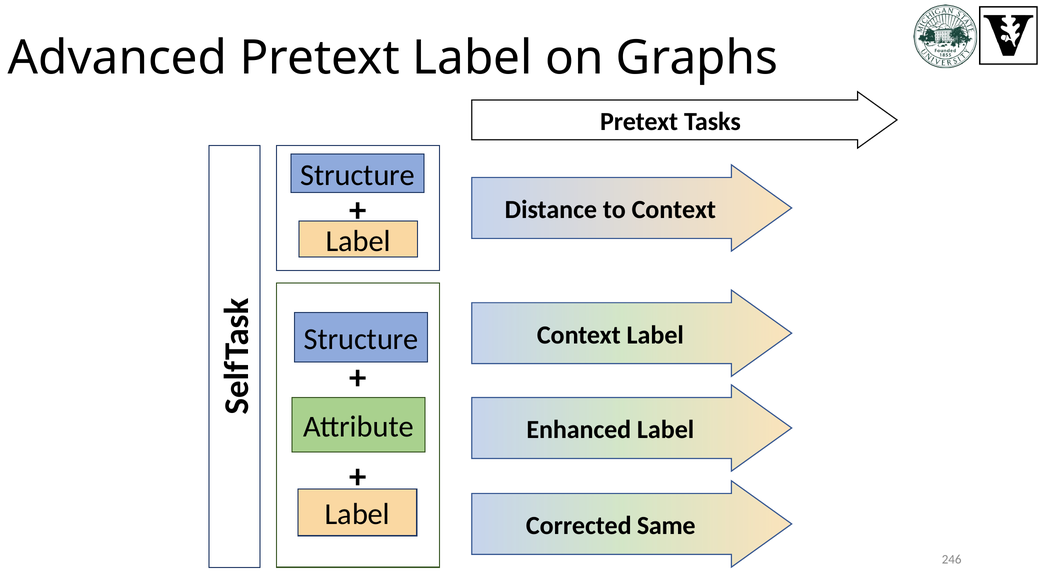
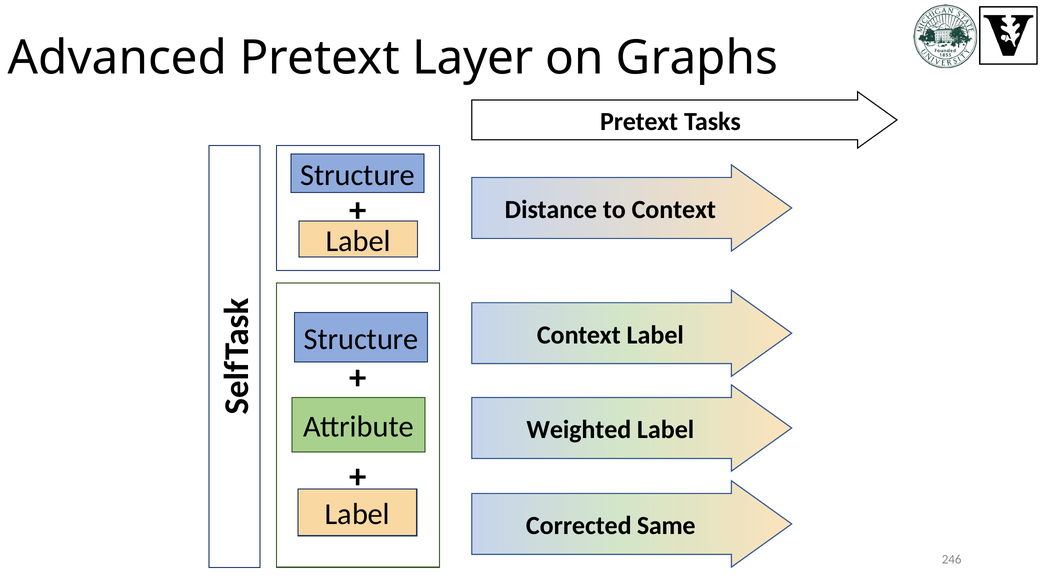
Pretext Label: Label -> Layer (473, 58)
Enhanced: Enhanced -> Weighted (579, 429)
